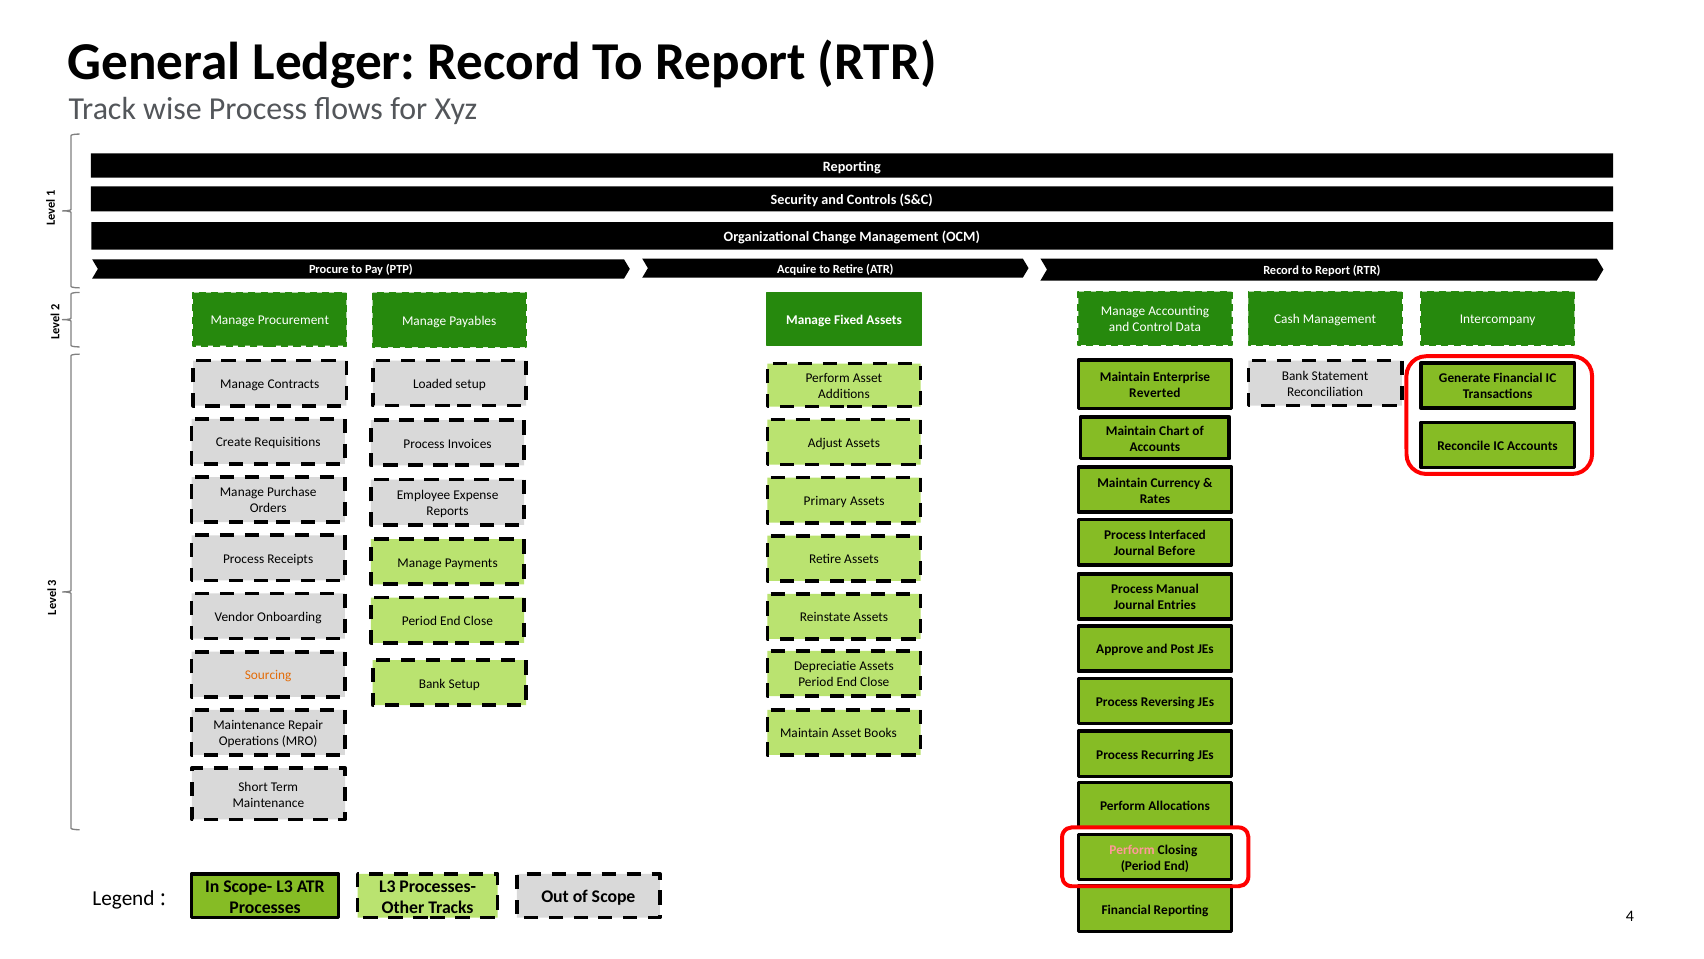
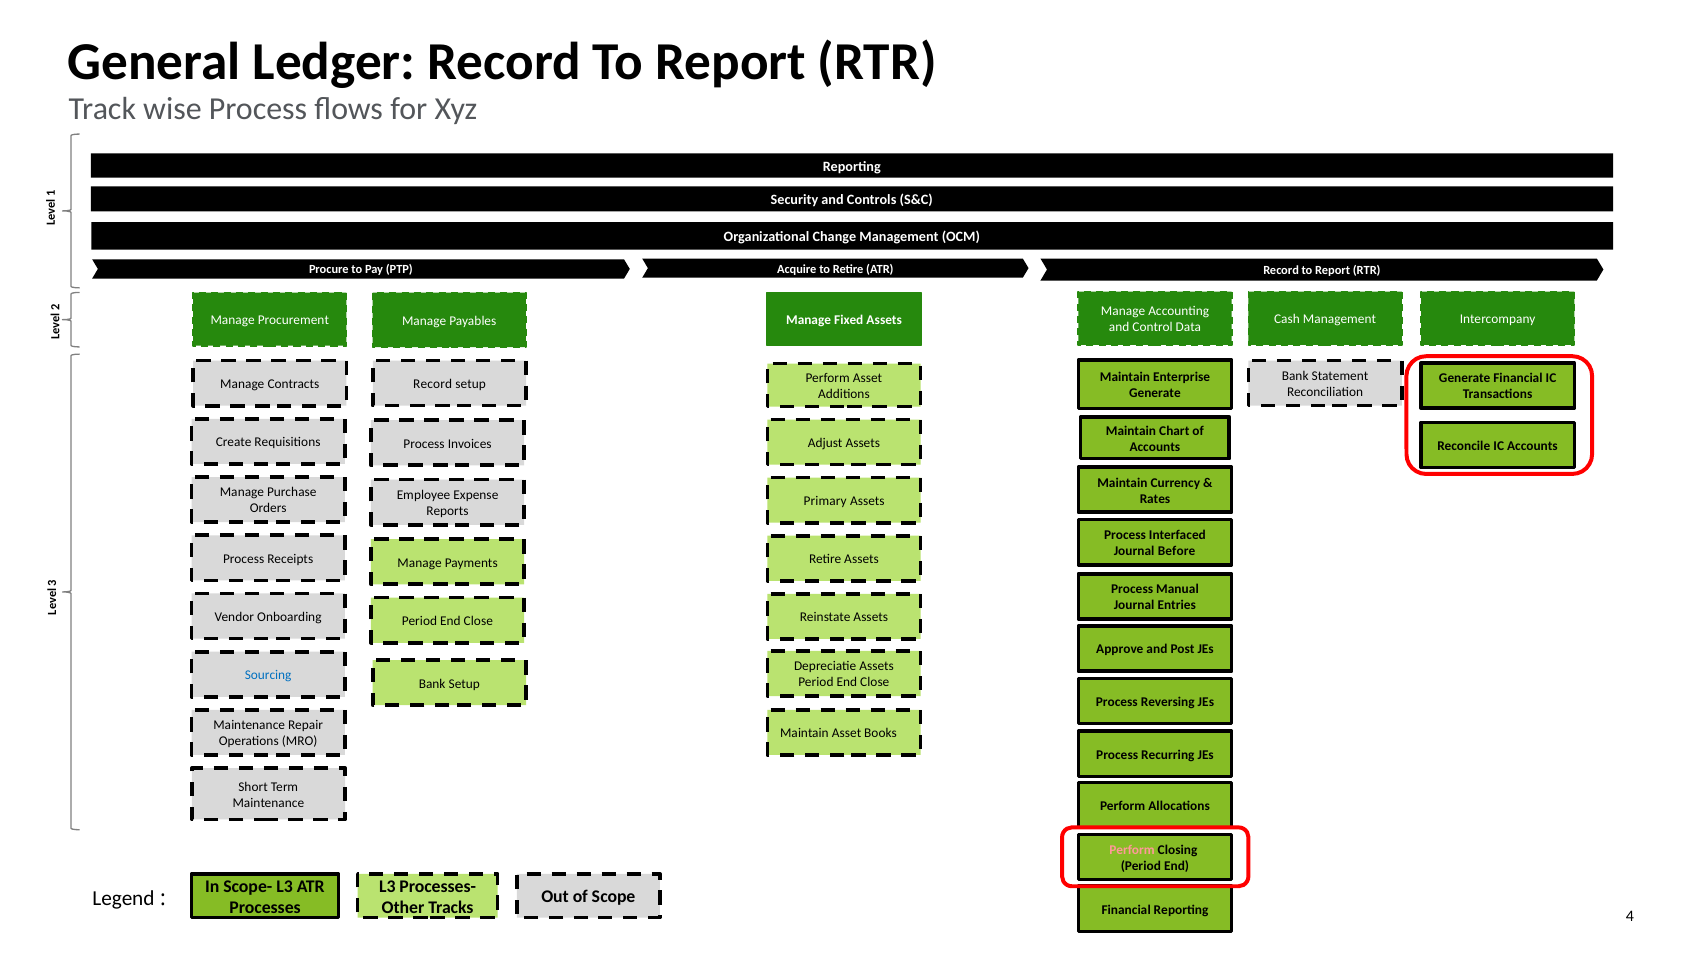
Loaded: Loaded -> Record (433, 384)
Reverted: Reverted -> Generate (1155, 393)
Sourcing colour: orange -> blue (268, 675)
